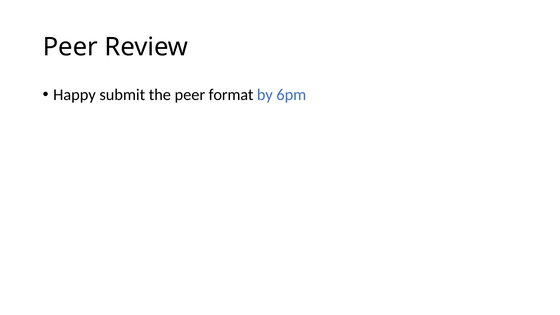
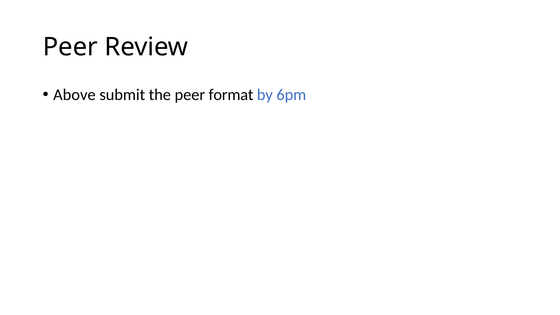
Happy: Happy -> Above (74, 95)
